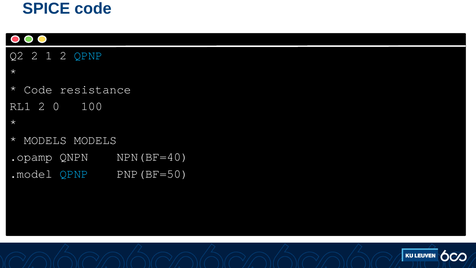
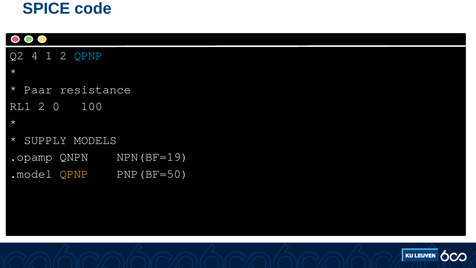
Q2 2: 2 -> 4 (35, 56)
Code: Code -> Paar (38, 89)
MODELS: MODELS -> SUPPLY (45, 140)
NPN(BF=40: NPN(BF=40 -> NPN(BF=19 (152, 157)
QPNP colour: light blue -> yellow (74, 174)
